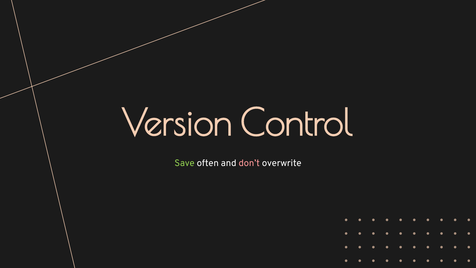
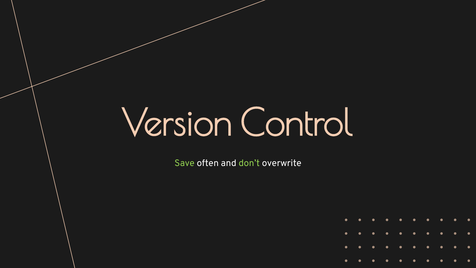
don’t colour: pink -> light green (249, 163)
